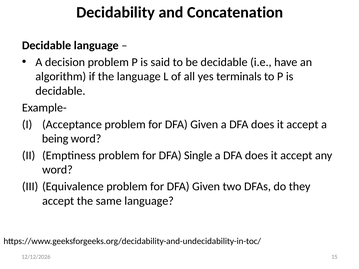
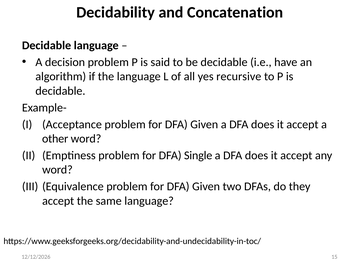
terminals: terminals -> recursive (239, 77)
being: being -> other (55, 139)
